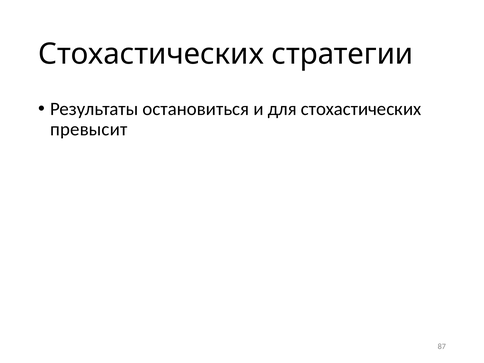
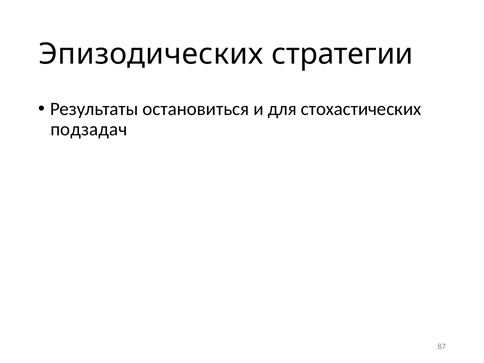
Стохастических: Стохастических -> Эпизодических (151, 54)
превысит: превысит -> подзадач (89, 129)
